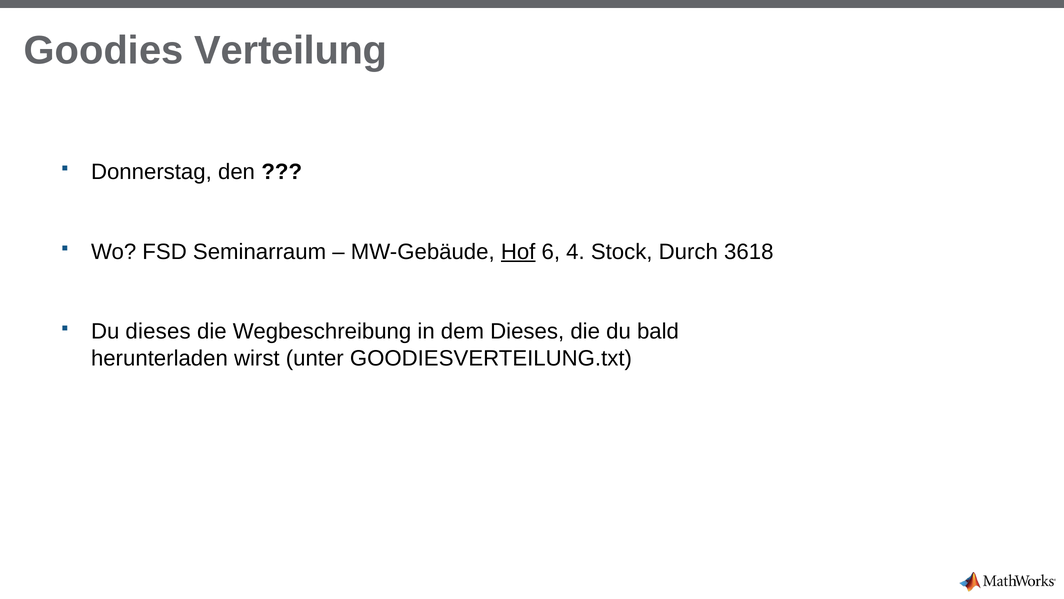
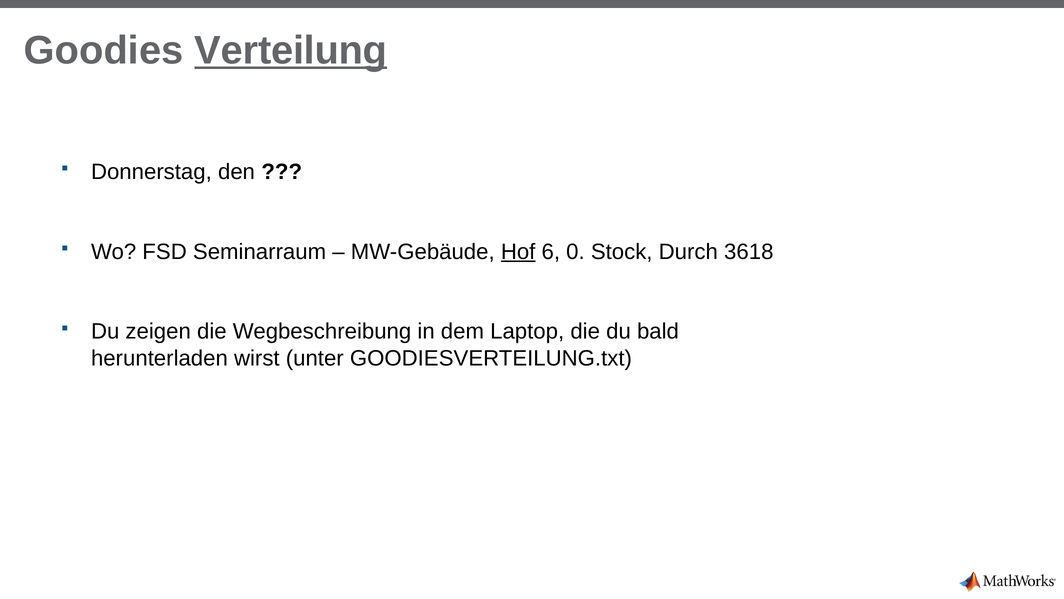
Verteilung underline: none -> present (291, 51)
4: 4 -> 0 (575, 252)
Du dieses: dieses -> zeigen (158, 331)
dem Dieses: Dieses -> Laptop (527, 331)
